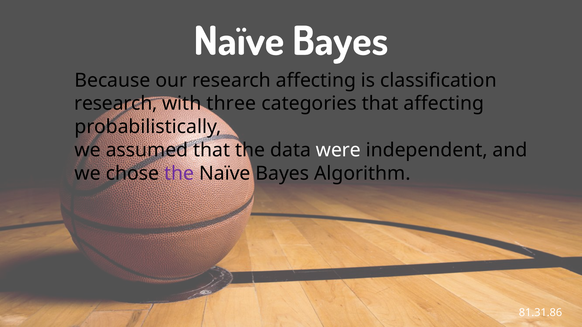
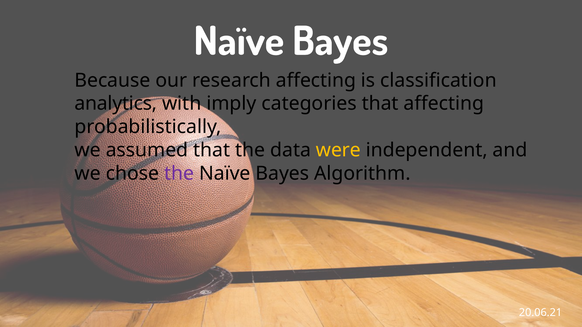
research: research -> analytics (116, 104)
three: three -> imply (231, 104)
were colour: white -> yellow (338, 150)
81.31.86: 81.31.86 -> 20.06.21 (541, 313)
